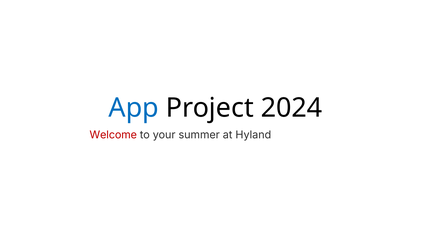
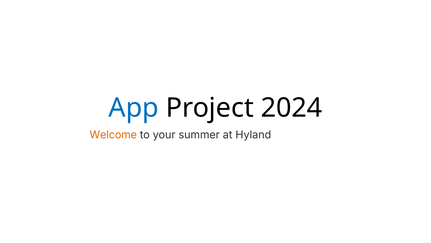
Welcome colour: red -> orange (113, 135)
